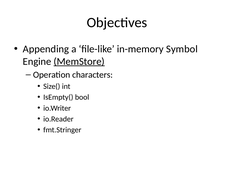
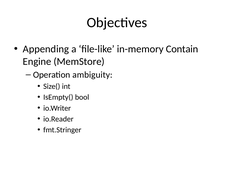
Symbol: Symbol -> Contain (182, 49)
MemStore underline: present -> none (79, 62)
characters: characters -> ambiguity (92, 75)
